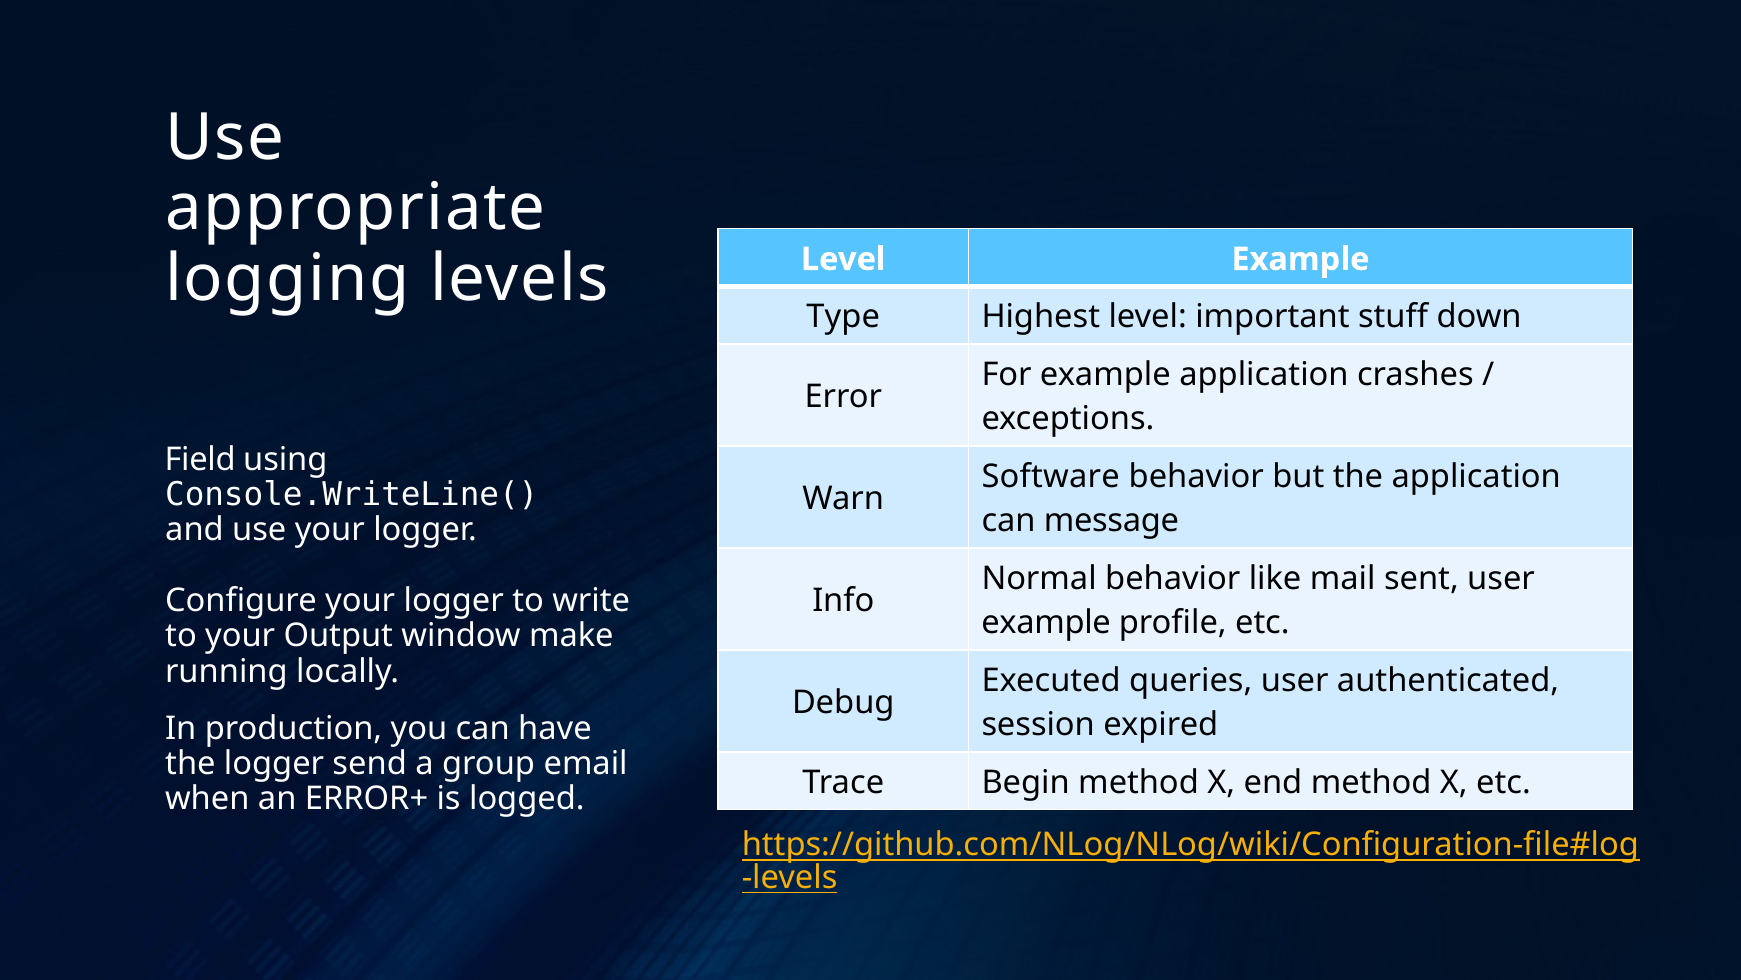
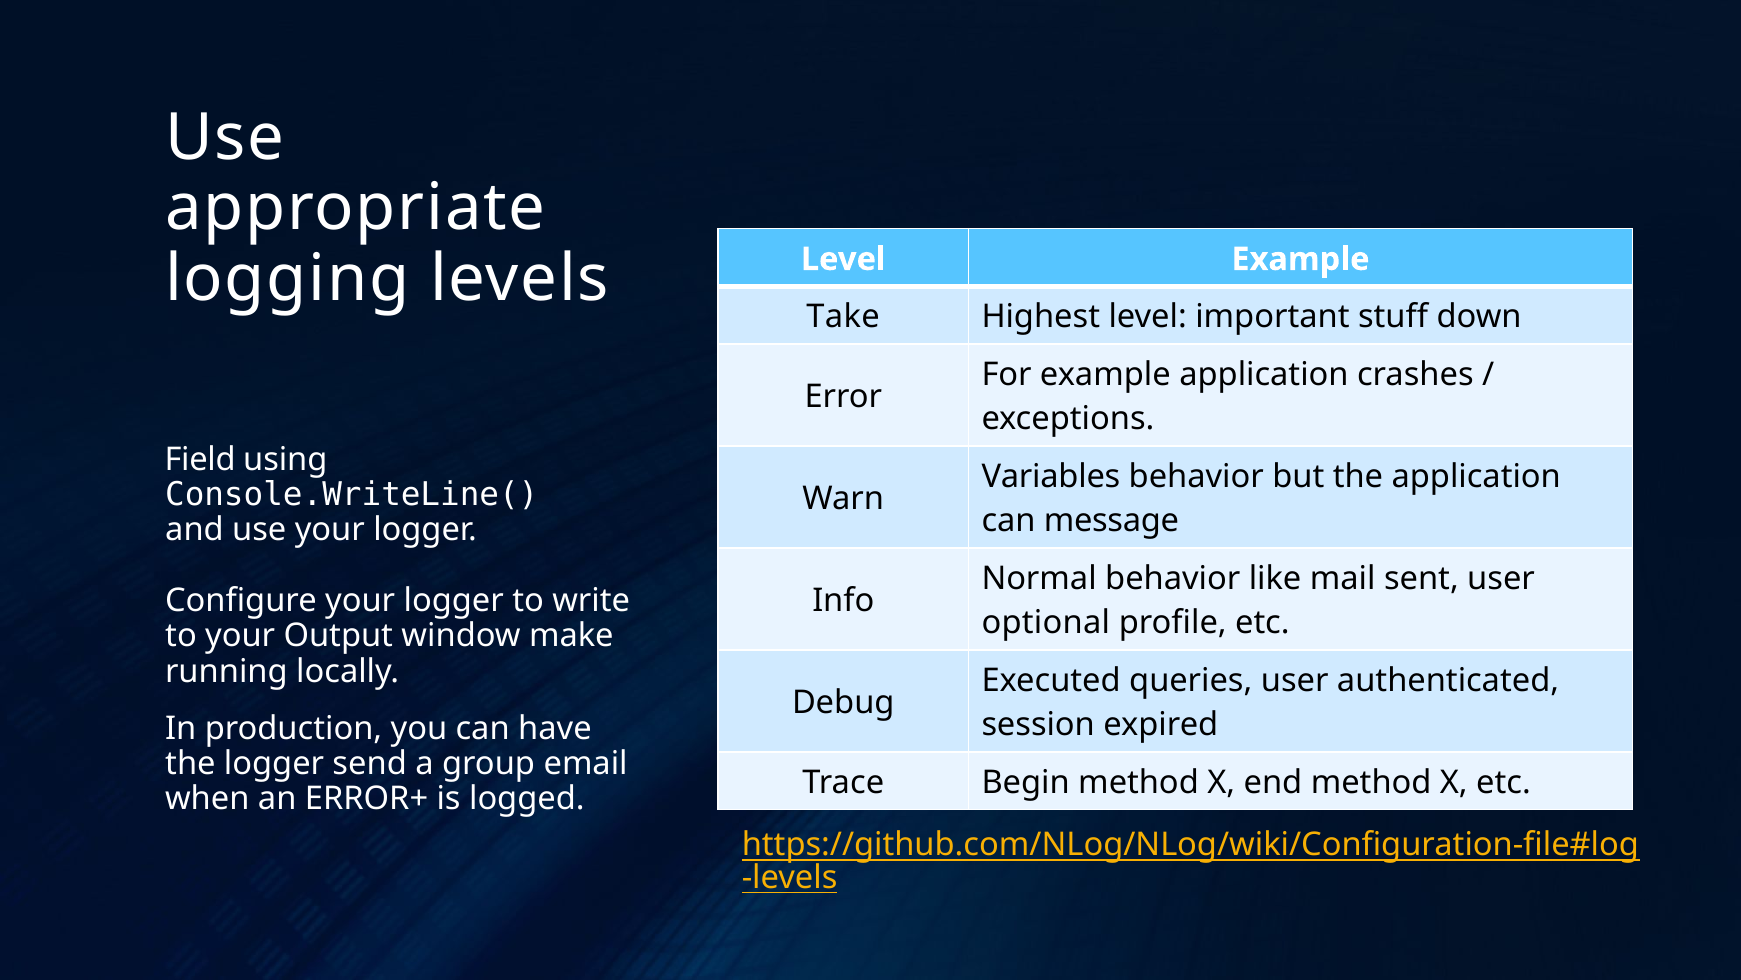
Type: Type -> Take (843, 317)
Software: Software -> Variables (1051, 476)
example: example -> optional (1046, 623)
